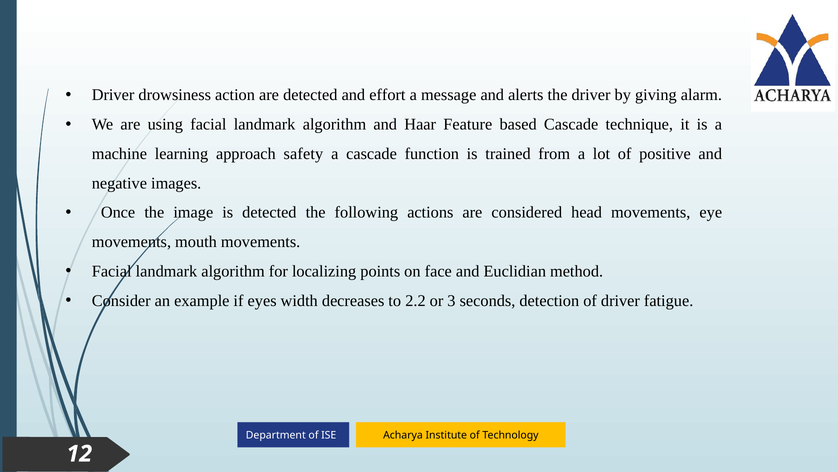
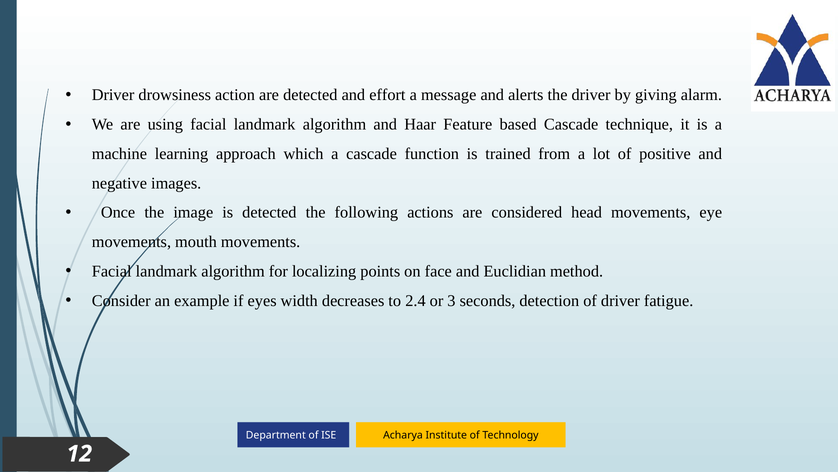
safety: safety -> which (303, 154)
2.2: 2.2 -> 2.4 (415, 300)
